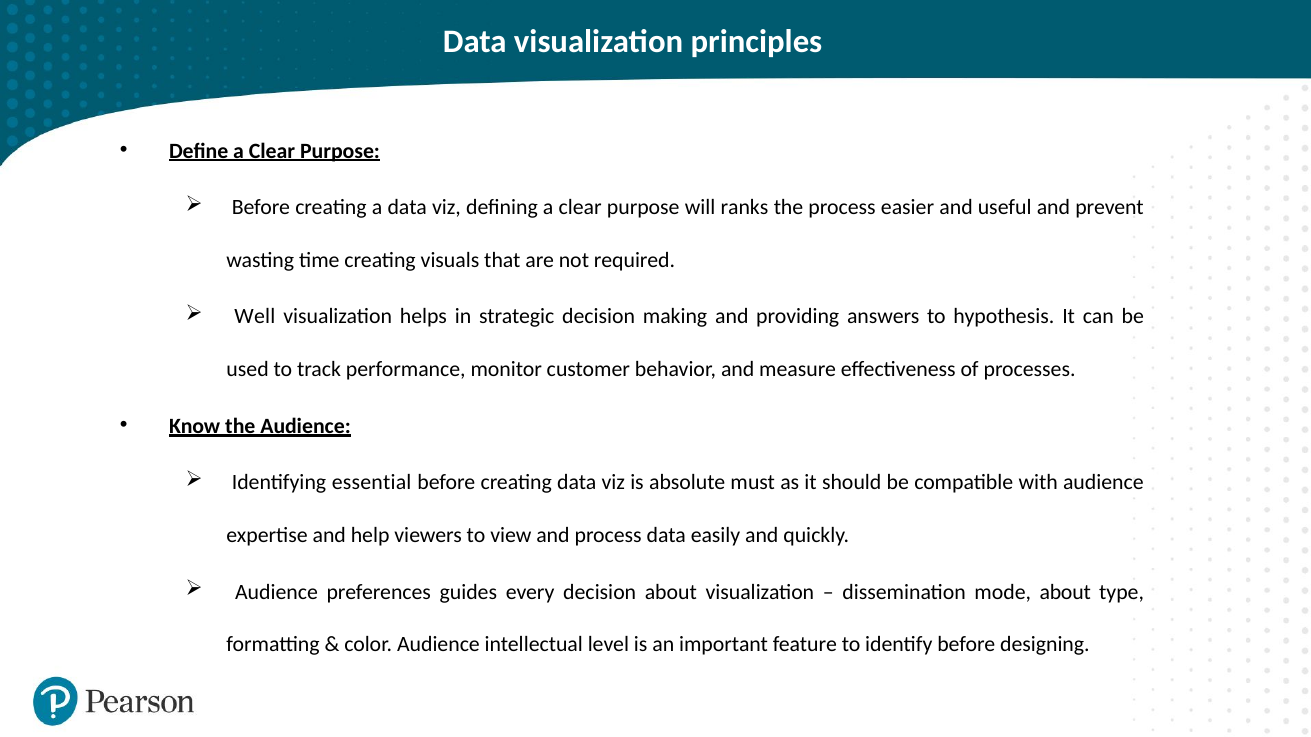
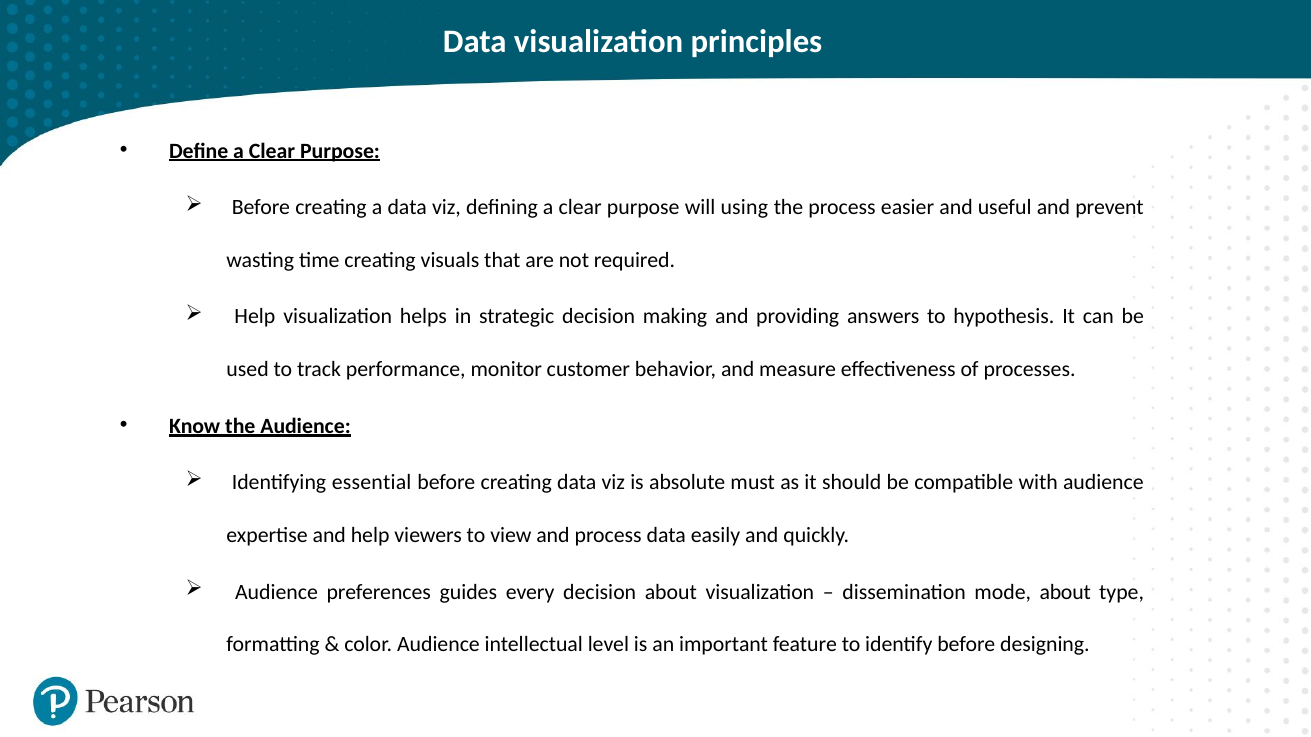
ranks: ranks -> using (744, 208)
Well: Well -> Help (255, 317)
